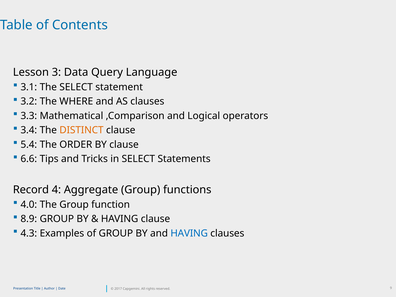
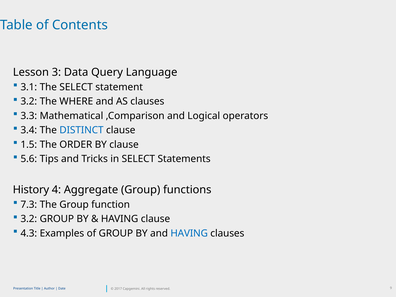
DISTINCT colour: orange -> blue (81, 130)
5.4: 5.4 -> 1.5 (29, 145)
6.6: 6.6 -> 5.6 (29, 159)
Record: Record -> History (31, 190)
4.0: 4.0 -> 7.3 (29, 205)
8.9: 8.9 -> 3.2 (29, 219)
